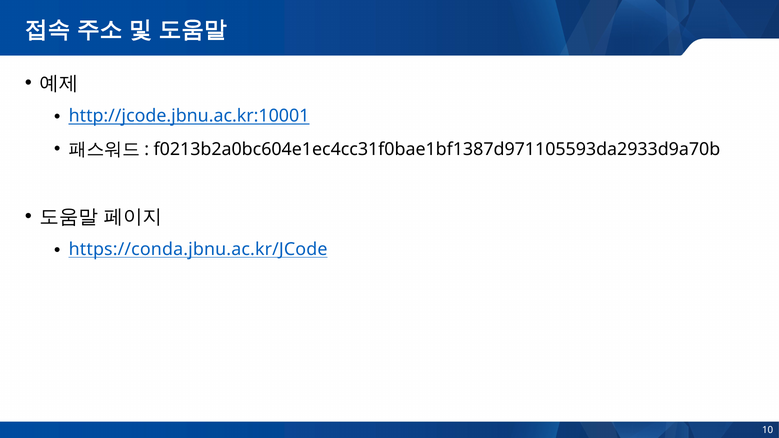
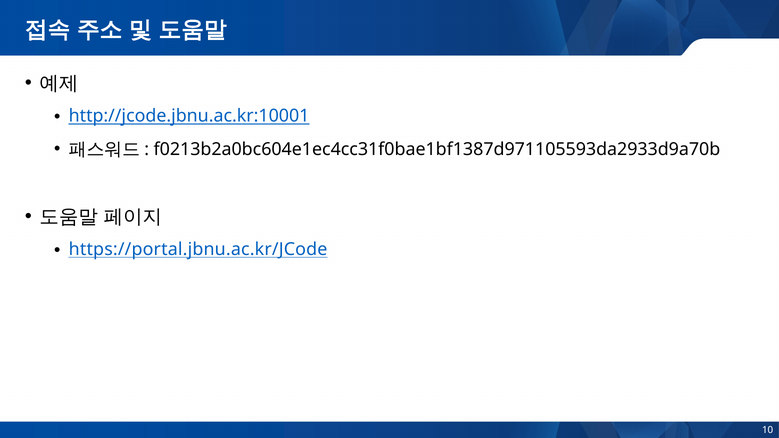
https://conda.jbnu.ac.kr/JCode: https://conda.jbnu.ac.kr/JCode -> https://portal.jbnu.ac.kr/JCode (198, 249)
